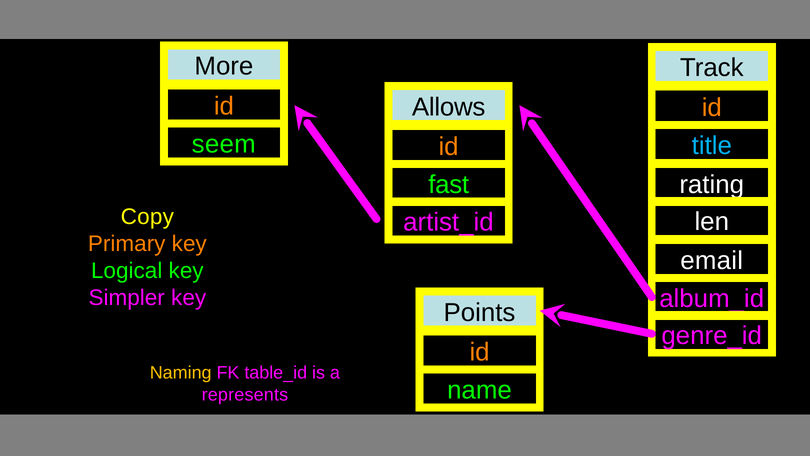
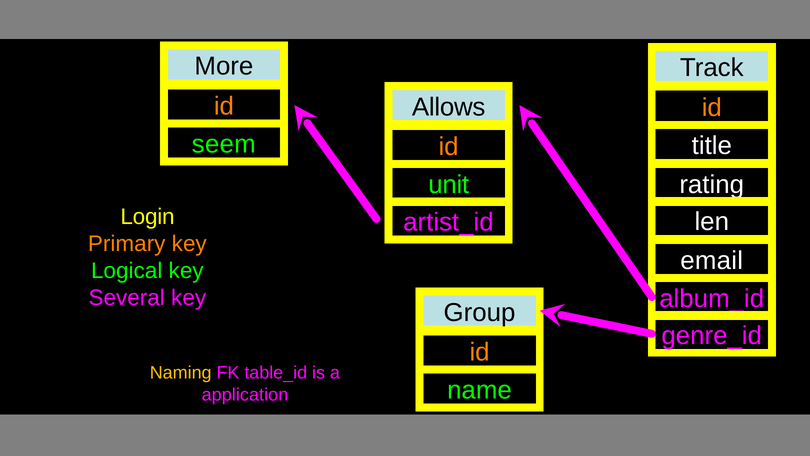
title colour: light blue -> white (712, 146)
fast: fast -> unit (449, 185)
Copy: Copy -> Login (148, 217)
Simpler: Simpler -> Several (127, 298)
Points: Points -> Group (480, 312)
represents: represents -> application (245, 394)
